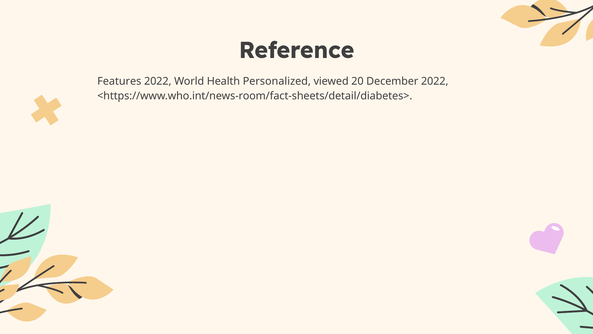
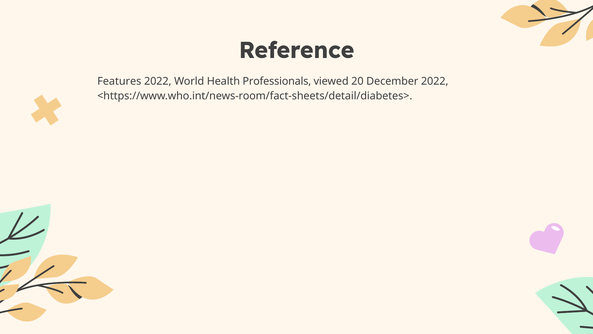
Personalized: Personalized -> Professionals (277, 81)
